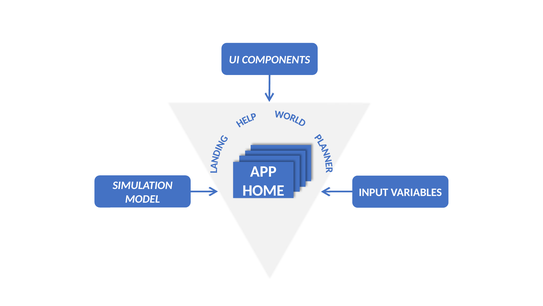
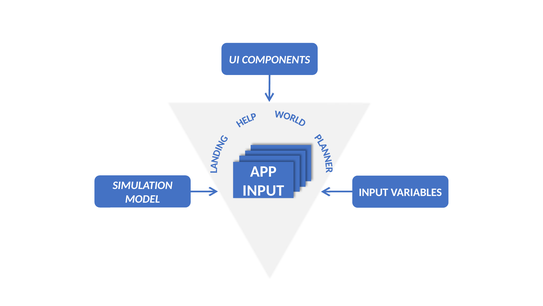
HOME: HOME -> INPUT (263, 190)
